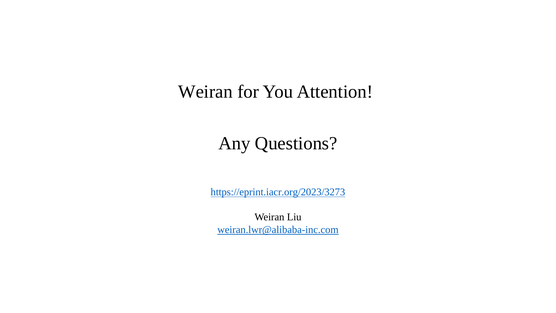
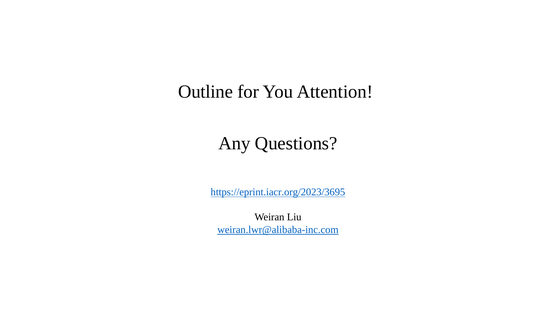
Weiran: Weiran -> Outline (206, 92)
https://eprint.iacr.org/2023/3273: https://eprint.iacr.org/2023/3273 -> https://eprint.iacr.org/2023/3695 (278, 192)
